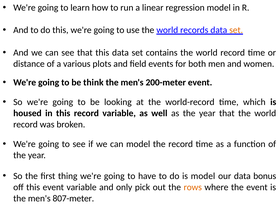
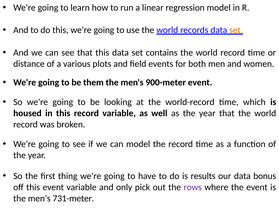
think: think -> them (93, 82)
200-meter: 200-meter -> 900-meter (166, 82)
is model: model -> results (203, 175)
rows colour: orange -> purple (193, 187)
807-meter: 807-meter -> 731-meter (73, 198)
